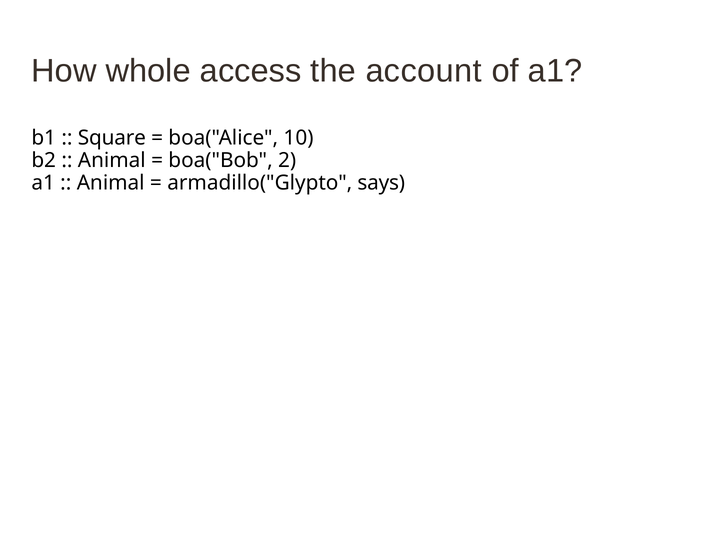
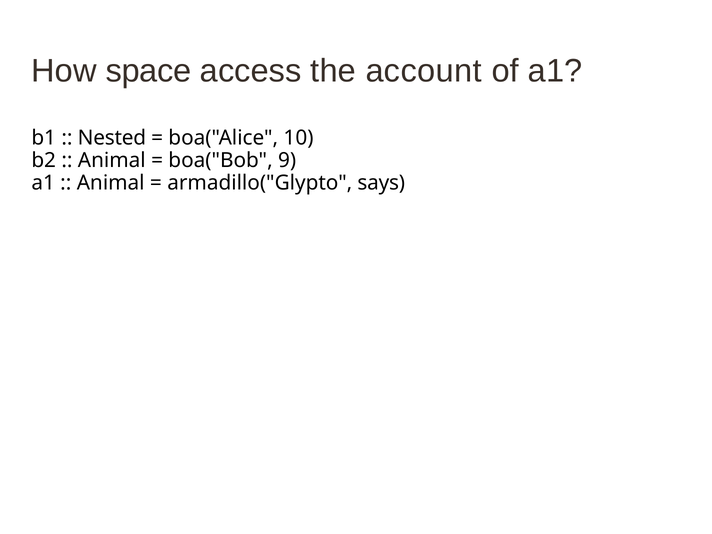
whole: whole -> space (148, 71)
Square: Square -> Nested (112, 138)
2: 2 -> 9 (287, 160)
